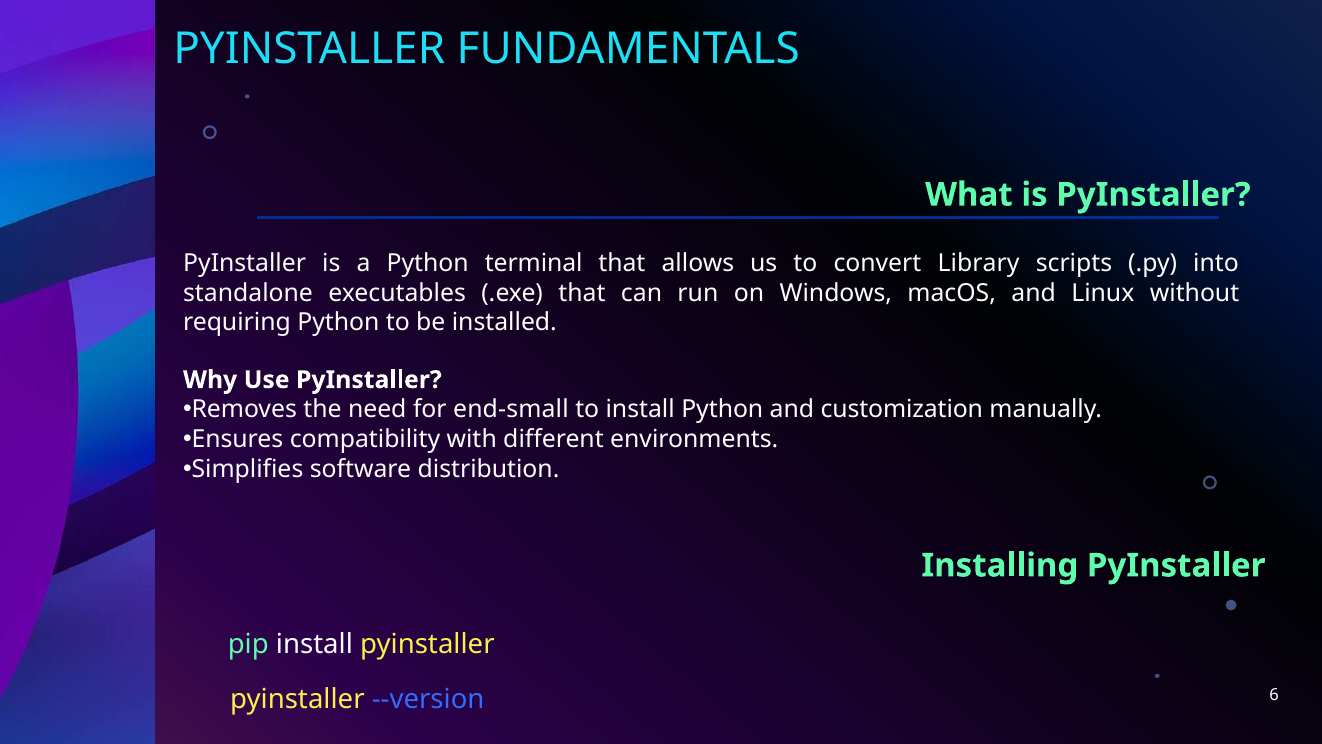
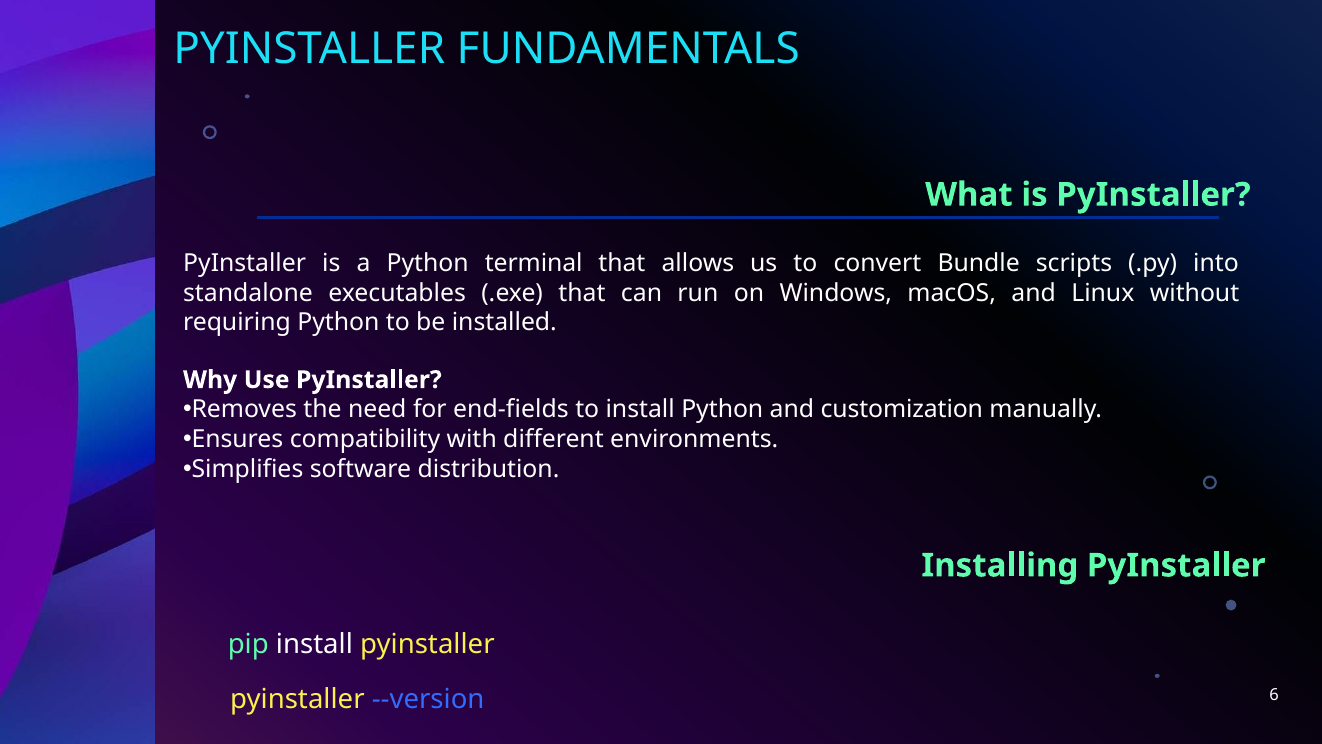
Library: Library -> Bundle (979, 263)
end-small: end-small -> end-fields (511, 409)
